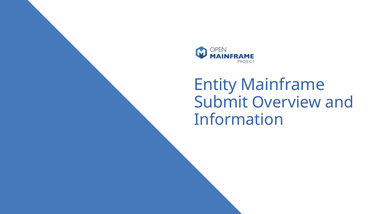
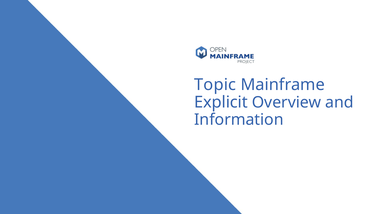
Entity: Entity -> Topic (215, 85)
Submit: Submit -> Explicit (221, 102)
